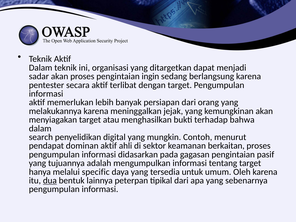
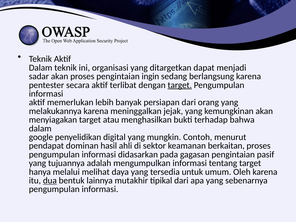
target underline: none -> present (180, 85)
search: search -> google (41, 137)
dominan aktif: aktif -> hasil (109, 146)
specific: specific -> melihat (96, 172)
peterpan: peterpan -> mutakhir (131, 181)
